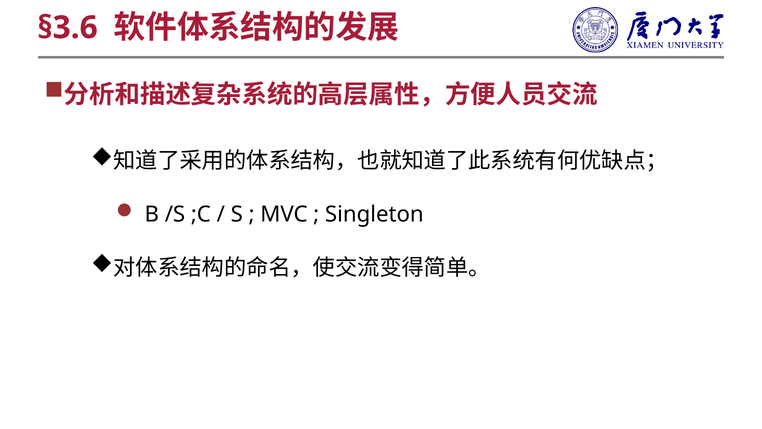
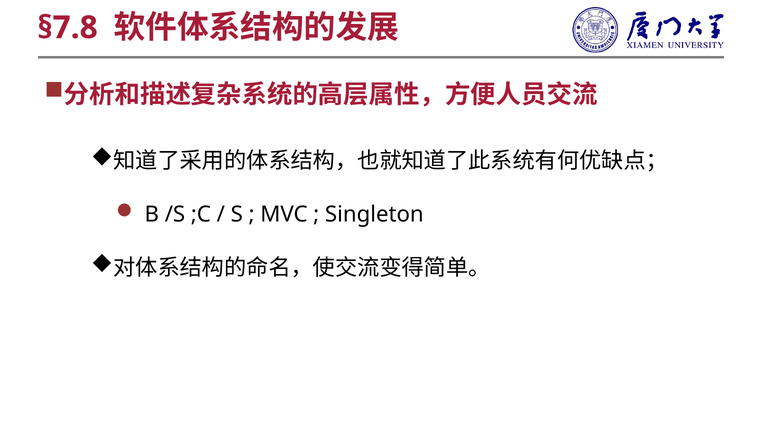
§3.6: §3.6 -> §7.8 (67, 28)
